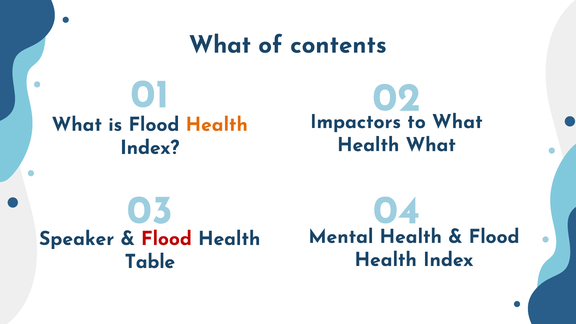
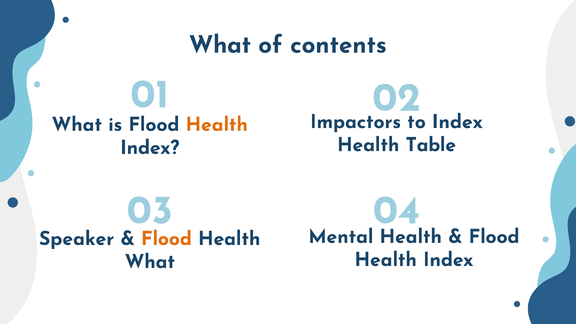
to What: What -> Index (457, 122)
Health What: What -> Table (431, 145)
Flood colour: red -> orange (166, 239)
Table: Table -> What (150, 262)
